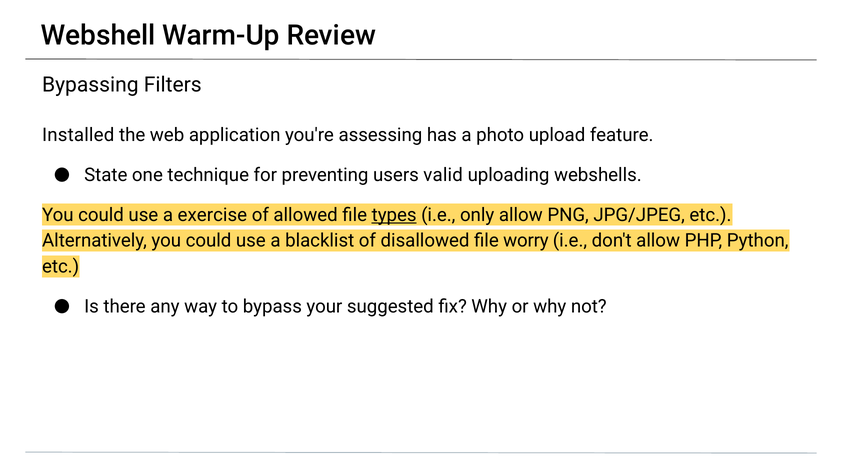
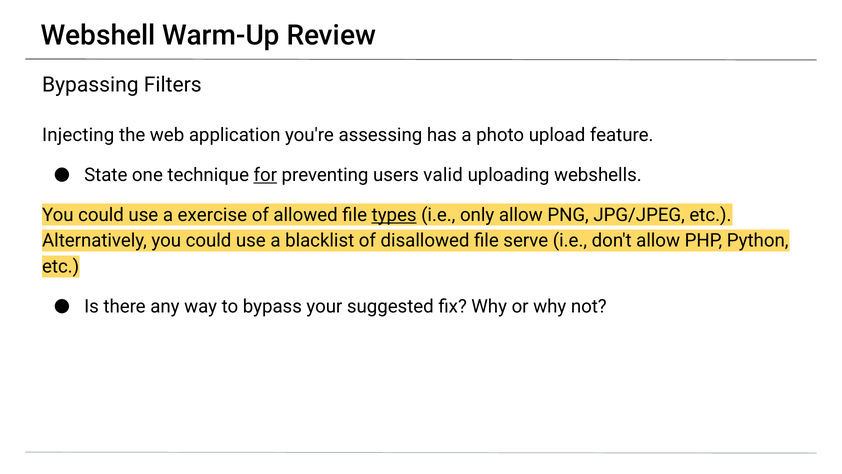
Installed: Installed -> Injecting (78, 135)
for underline: none -> present (265, 175)
worry: worry -> serve (526, 240)
